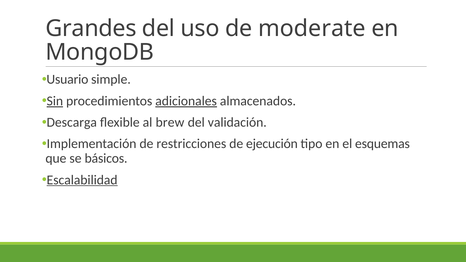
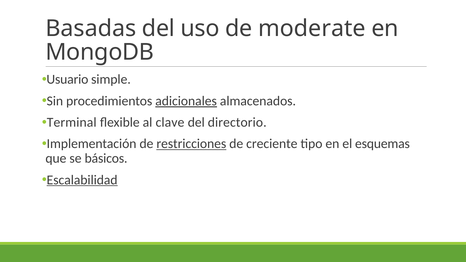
Grandes: Grandes -> Basadas (91, 28)
Sin underline: present -> none (55, 101)
Descarga: Descarga -> Terminal (72, 122)
brew: brew -> clave (170, 122)
validación: validación -> directorio (237, 122)
restricciones underline: none -> present (191, 144)
ejecución: ejecución -> creciente (272, 144)
